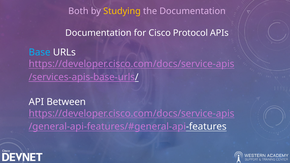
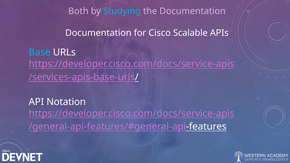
Studying colour: yellow -> light blue (122, 11)
Protocol: Protocol -> Scalable (190, 33)
Between: Between -> Notation (66, 102)
